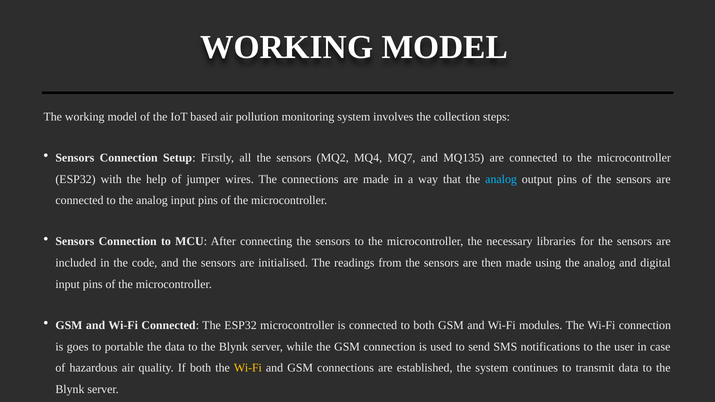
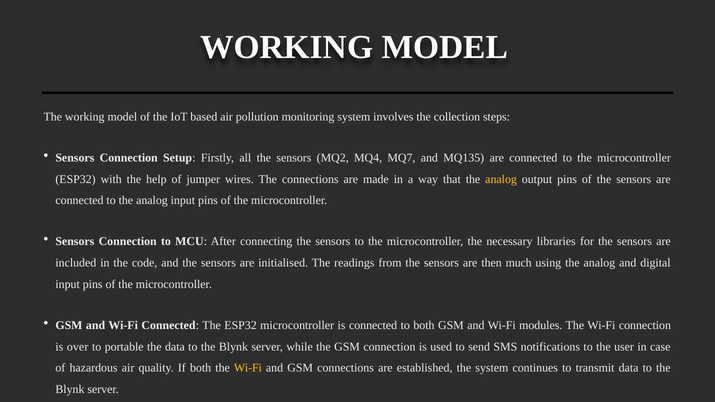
analog colour: light blue -> yellow (501, 179)
then made: made -> much (519, 263)
goes: goes -> over (78, 347)
